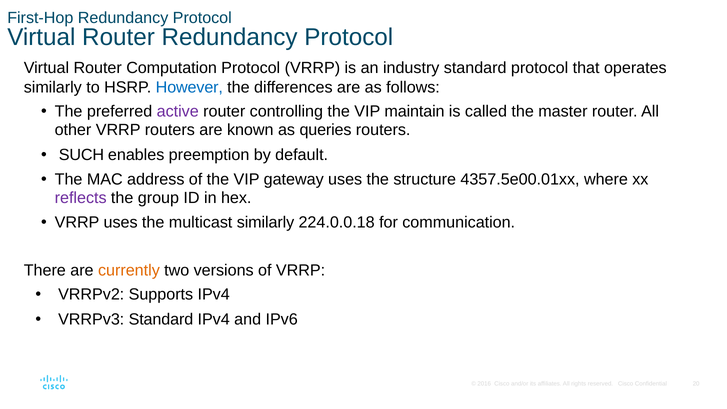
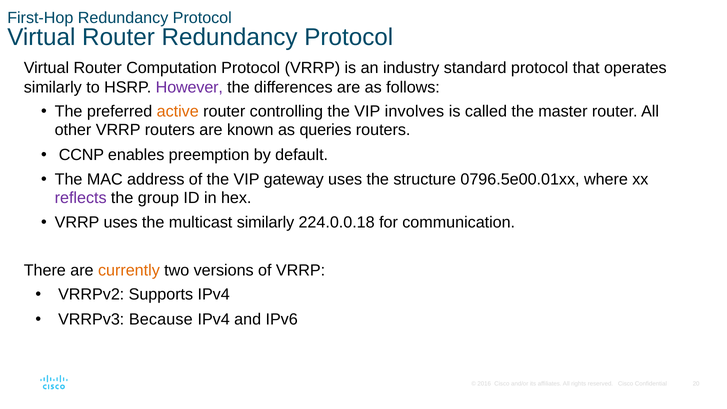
However colour: blue -> purple (189, 87)
active colour: purple -> orange (178, 112)
maintain: maintain -> involves (414, 112)
SUCH: SUCH -> CCNP (81, 155)
4357.5e00.01xx: 4357.5e00.01xx -> 0796.5e00.01xx (520, 179)
VRRPv3 Standard: Standard -> Because (161, 319)
